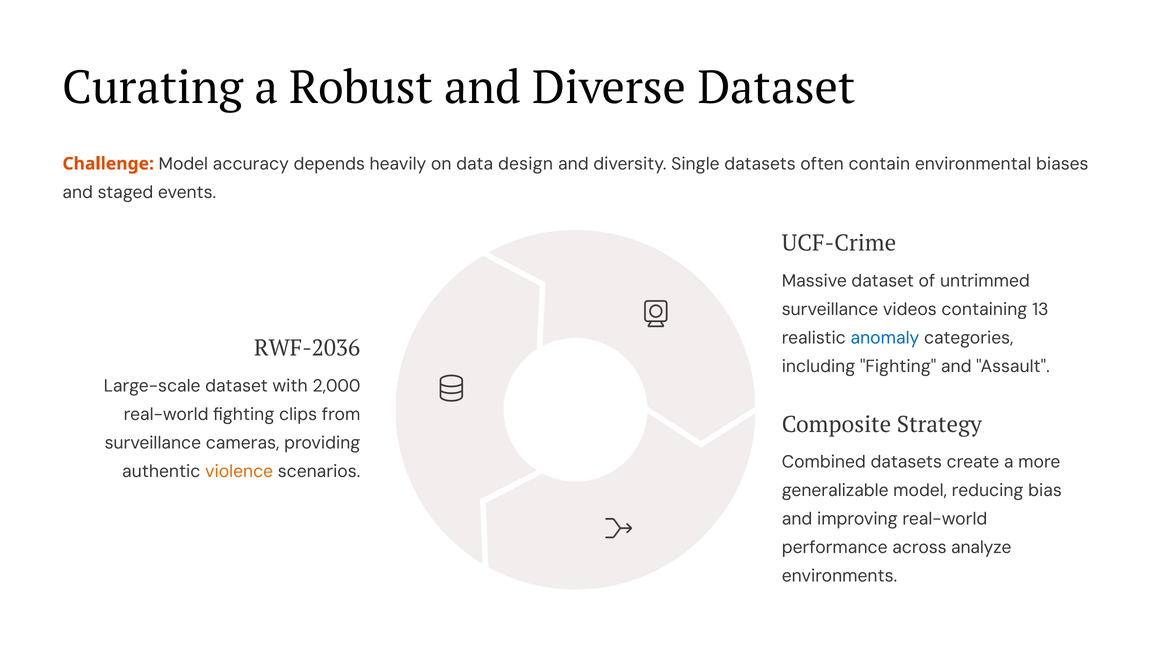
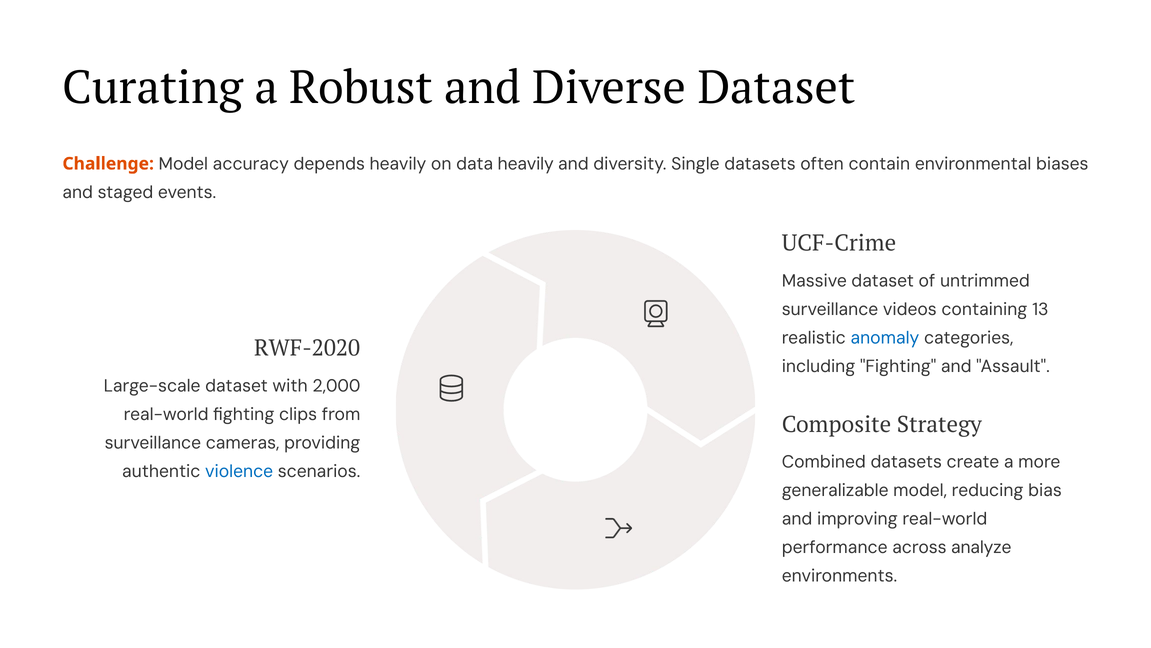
data design: design -> heavily (526, 164)
RWF-2036: RWF-2036 -> RWF-2020 (307, 348)
violence colour: orange -> blue (239, 471)
